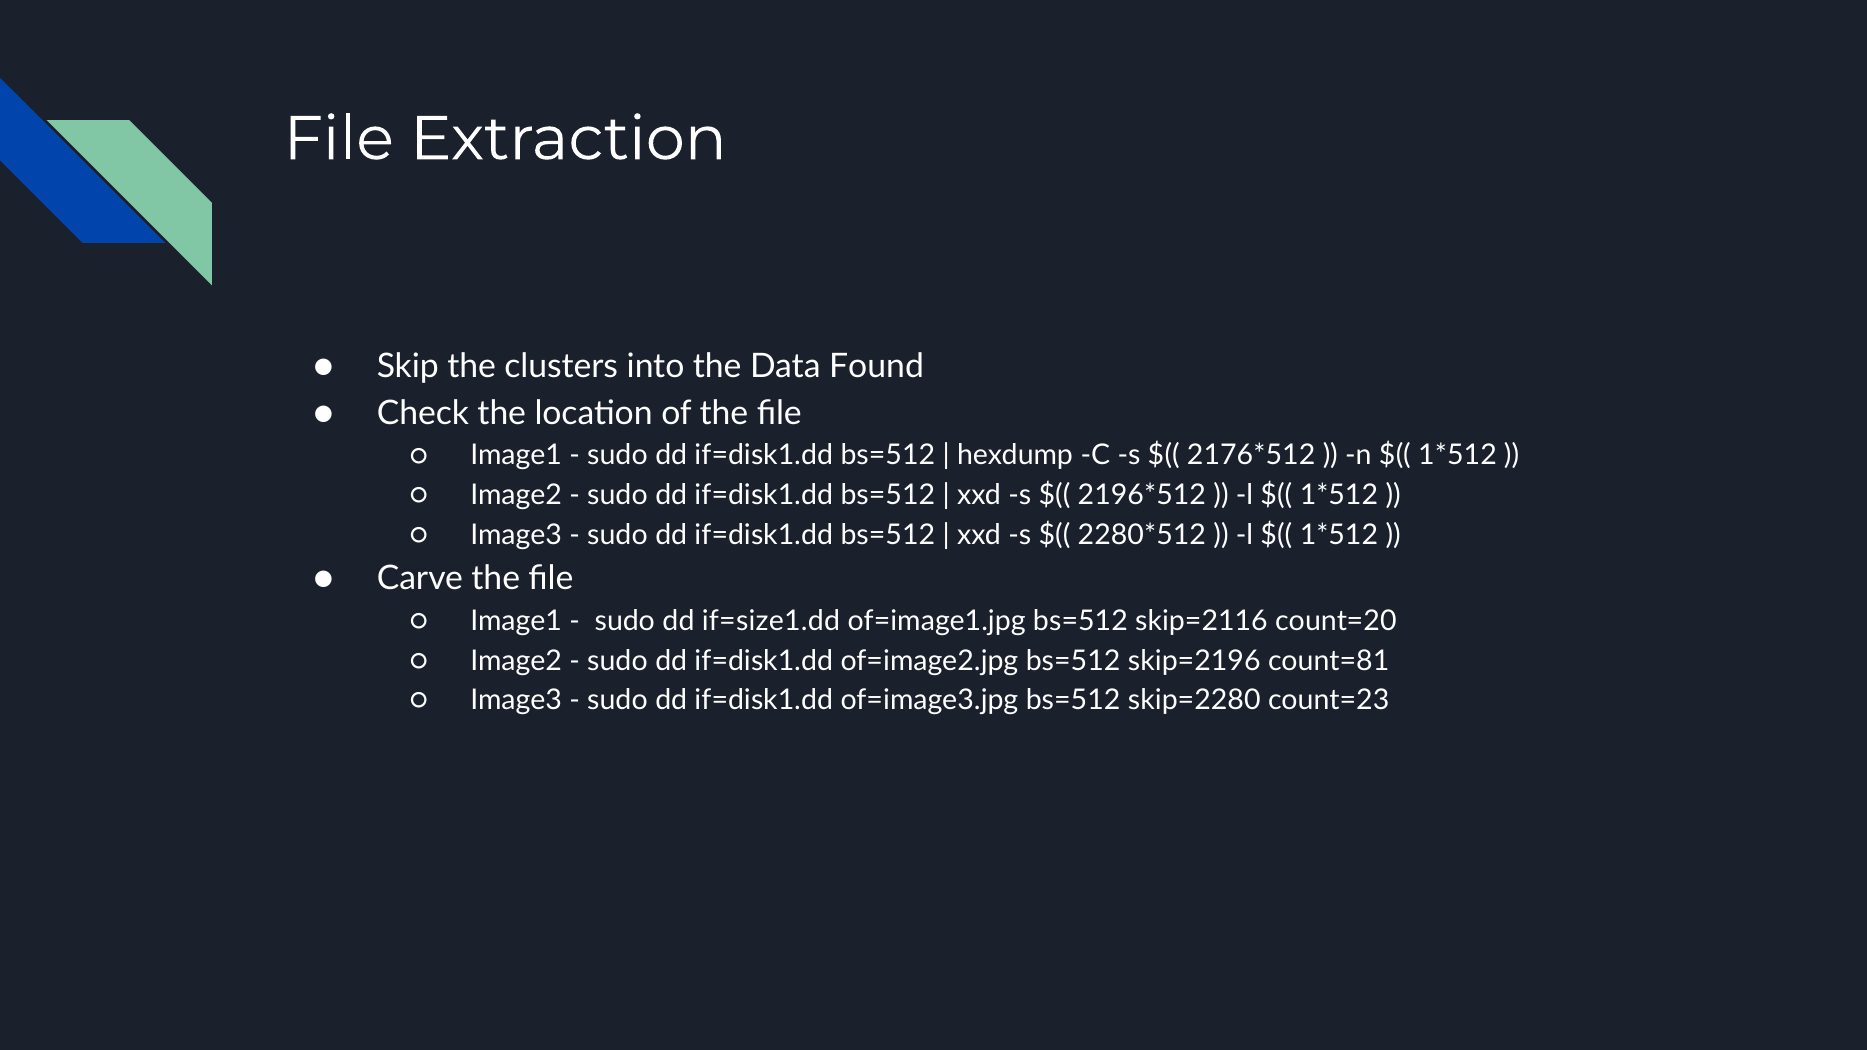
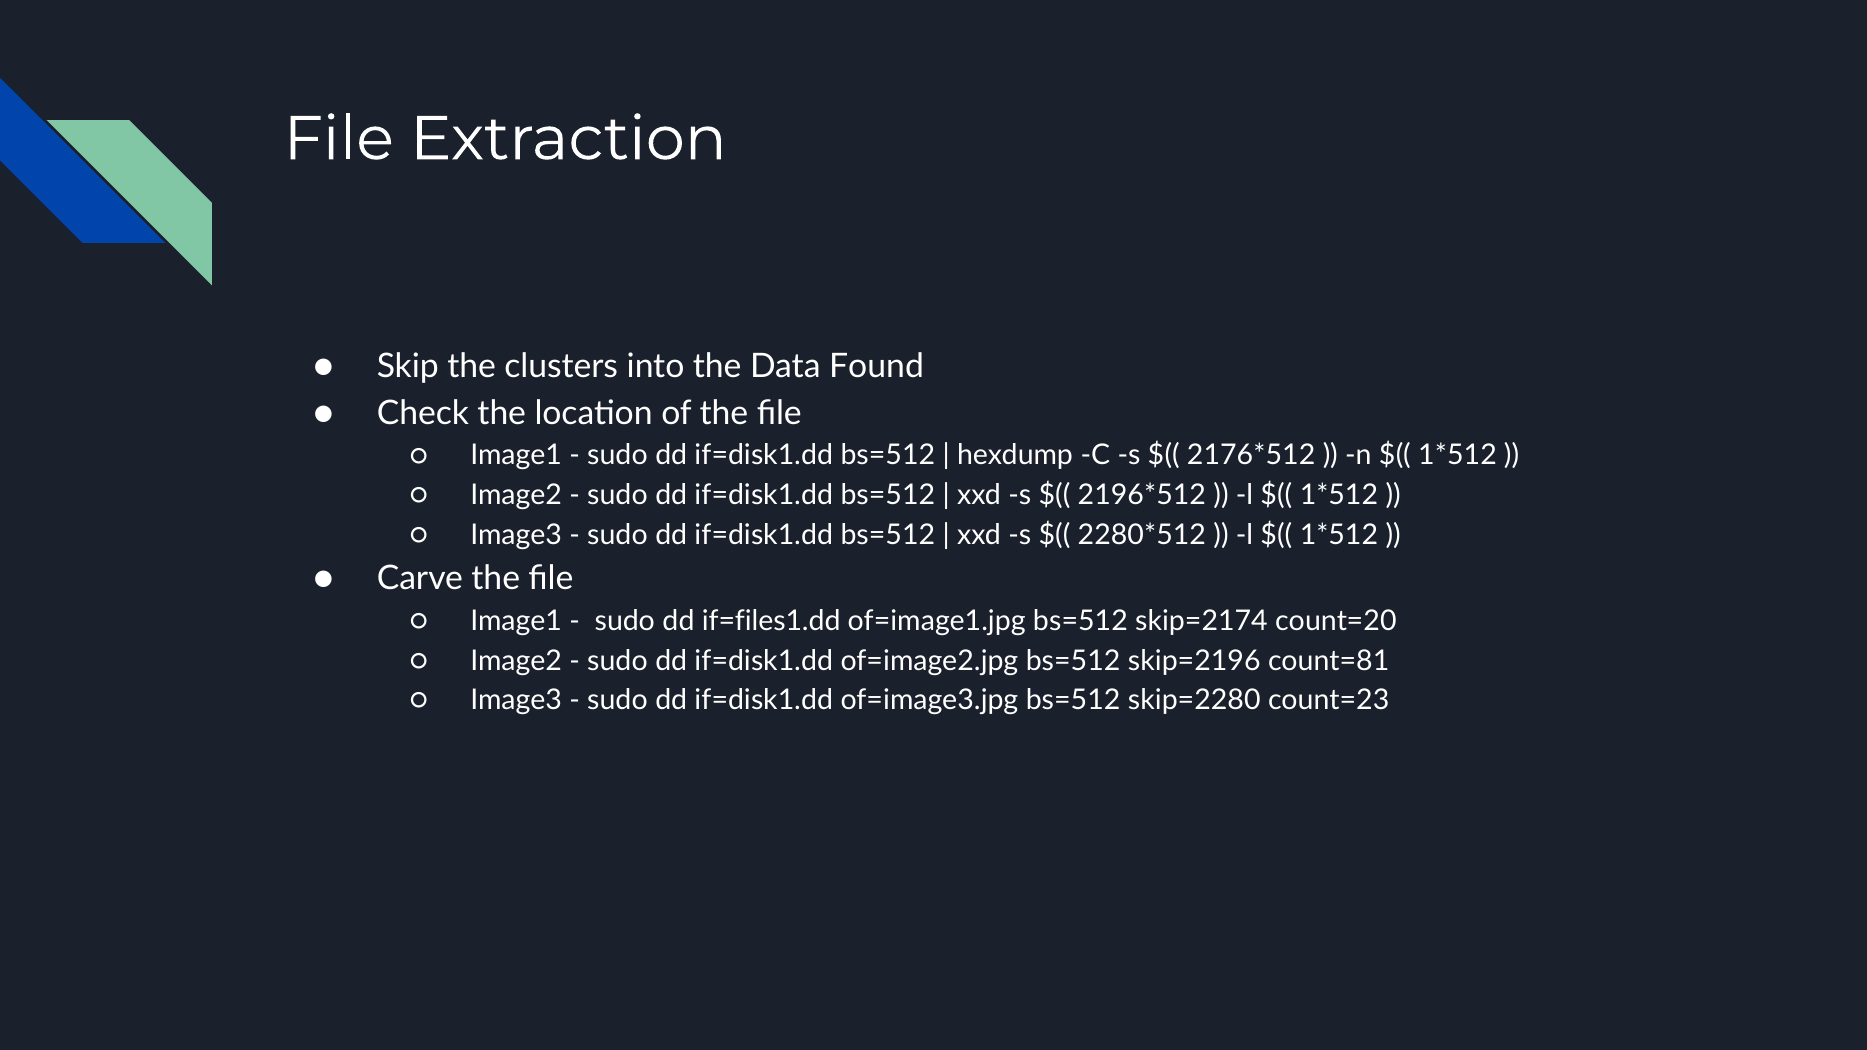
if=size1.dd: if=size1.dd -> if=files1.dd (771, 621)
skip=2116: skip=2116 -> skip=2174 (1202, 621)
